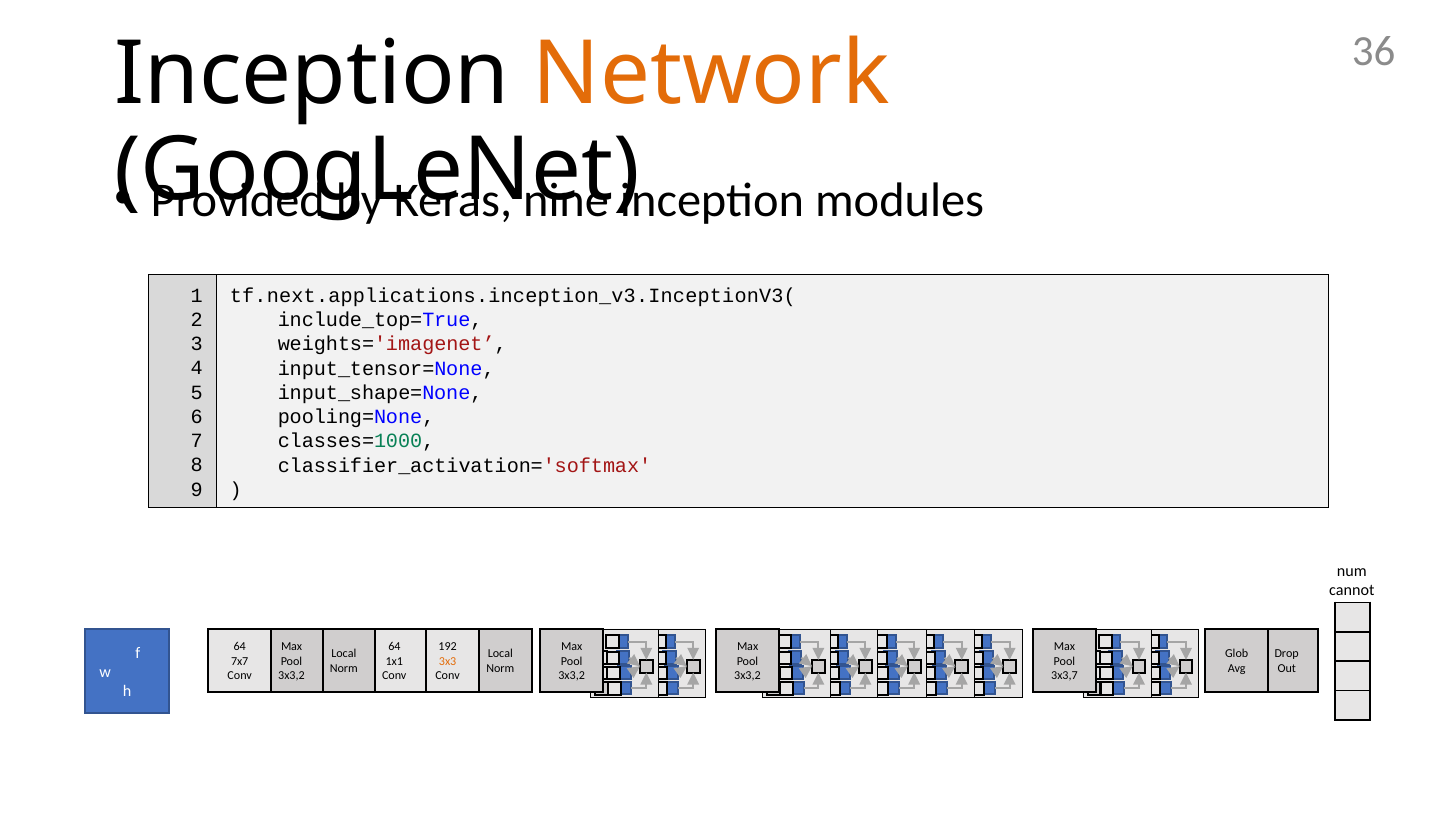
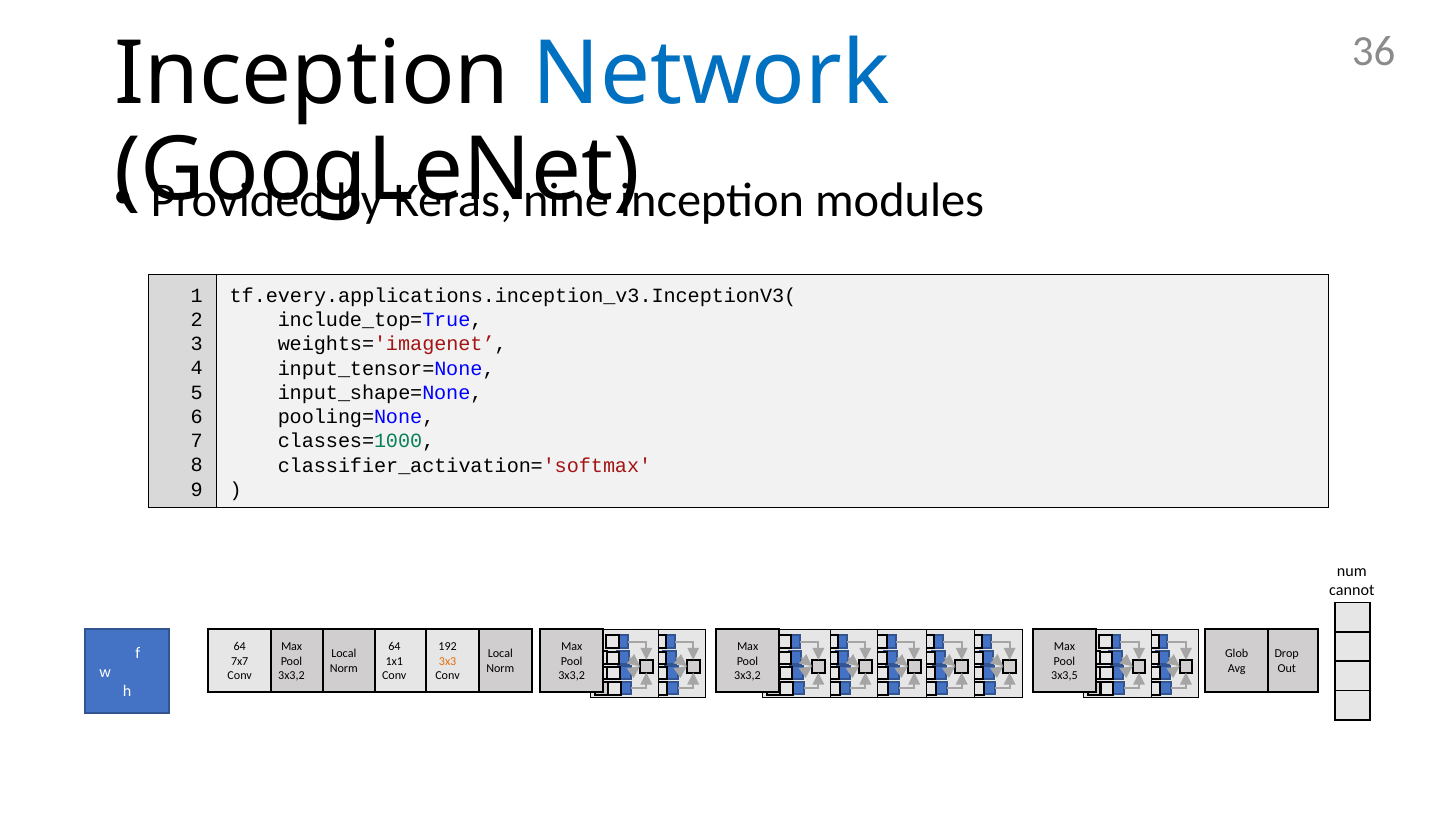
Network colour: orange -> blue (711, 74)
tf.next.applications.inception_v3.InceptionV3(: tf.next.applications.inception_v3.InceptionV3( -> tf.every.applications.inception_v3.InceptionV3( (513, 296)
3x3,7: 3x3,7 -> 3x3,5 (1064, 676)
